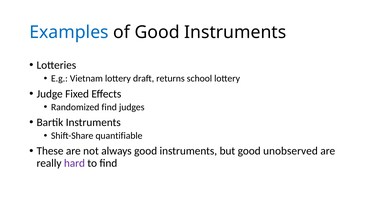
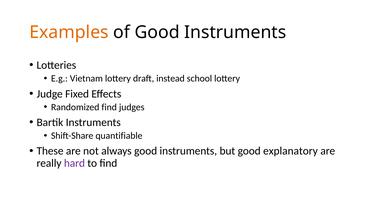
Examples colour: blue -> orange (69, 32)
returns: returns -> instead (170, 78)
unobserved: unobserved -> explanatory (290, 151)
